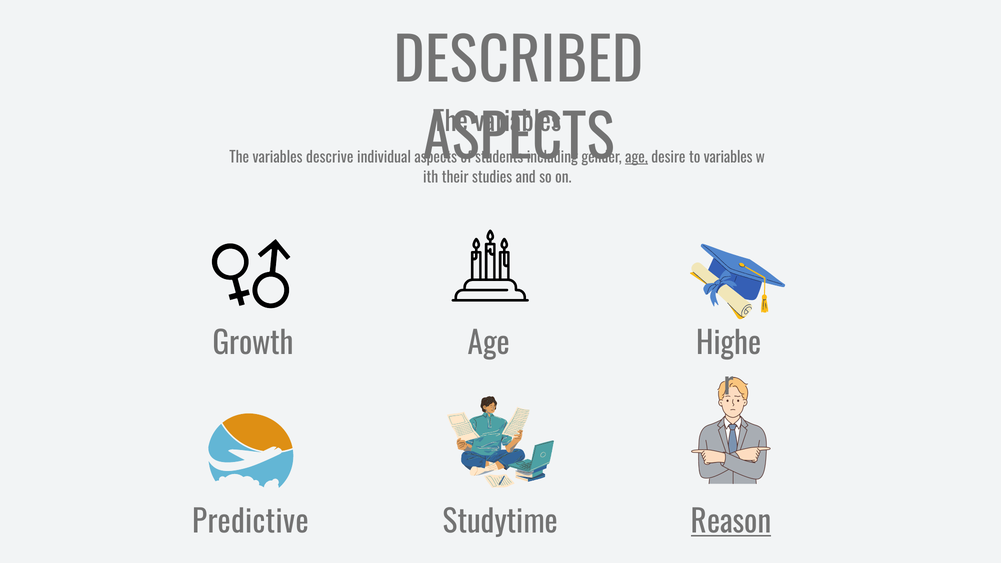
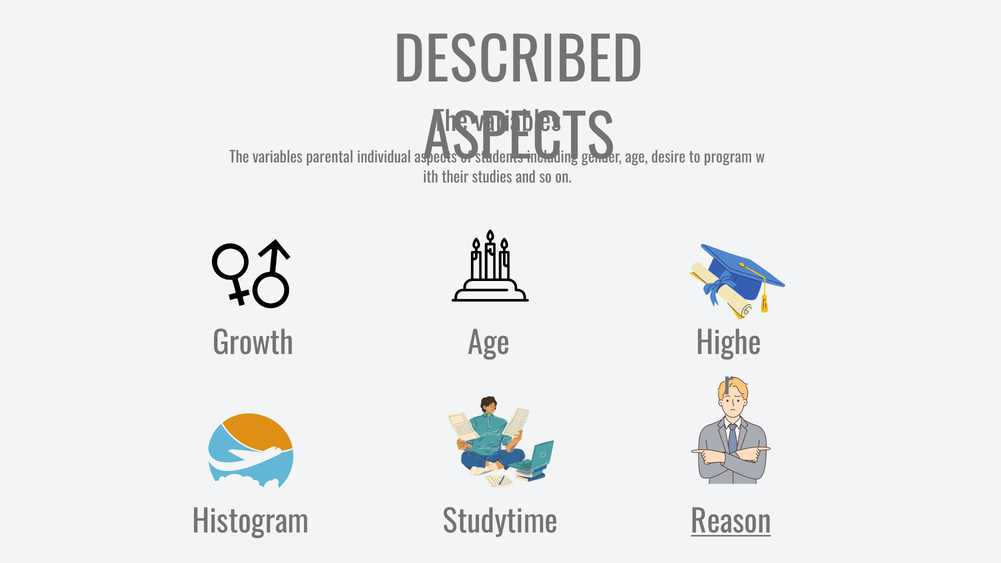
descrive: descrive -> parental (330, 158)
age underline: present -> none (636, 158)
to variables: variables -> program (728, 158)
Predictive: Predictive -> Histogram (251, 522)
